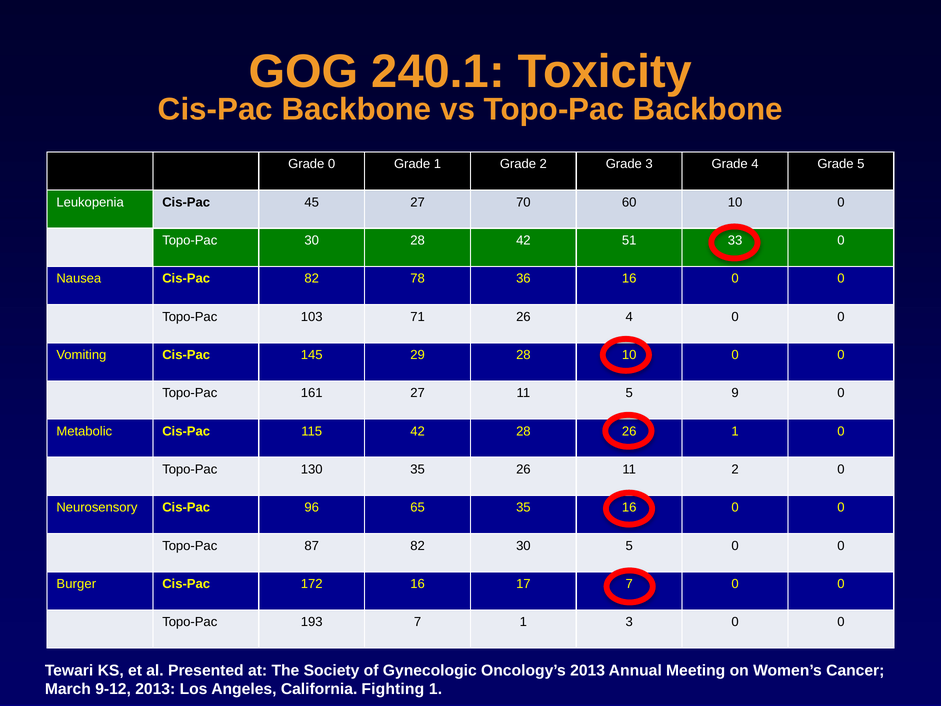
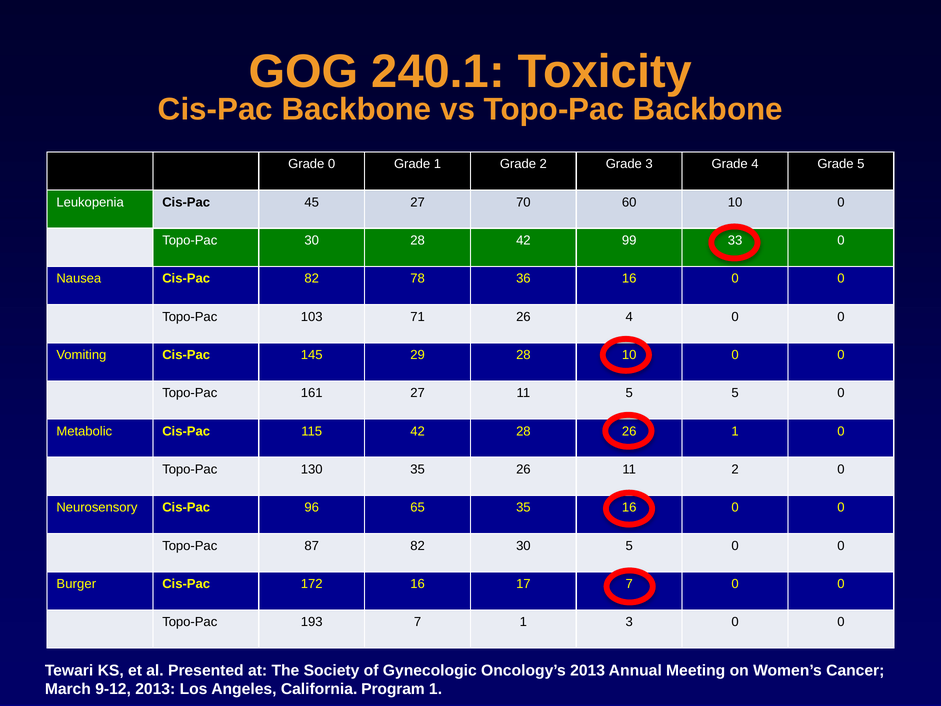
51: 51 -> 99 (629, 240)
5 9: 9 -> 5 (735, 393)
Fighting: Fighting -> Program (393, 689)
